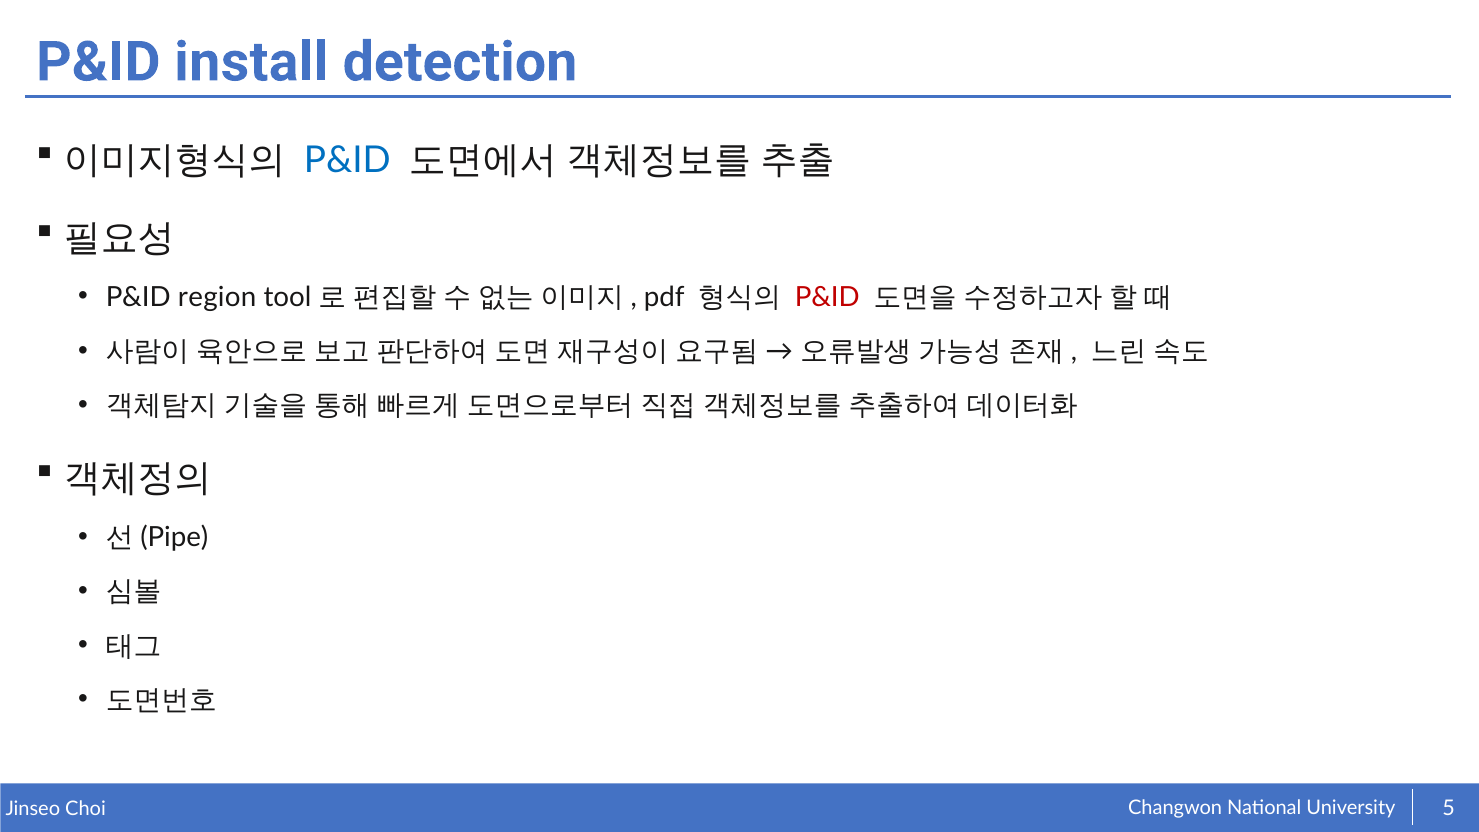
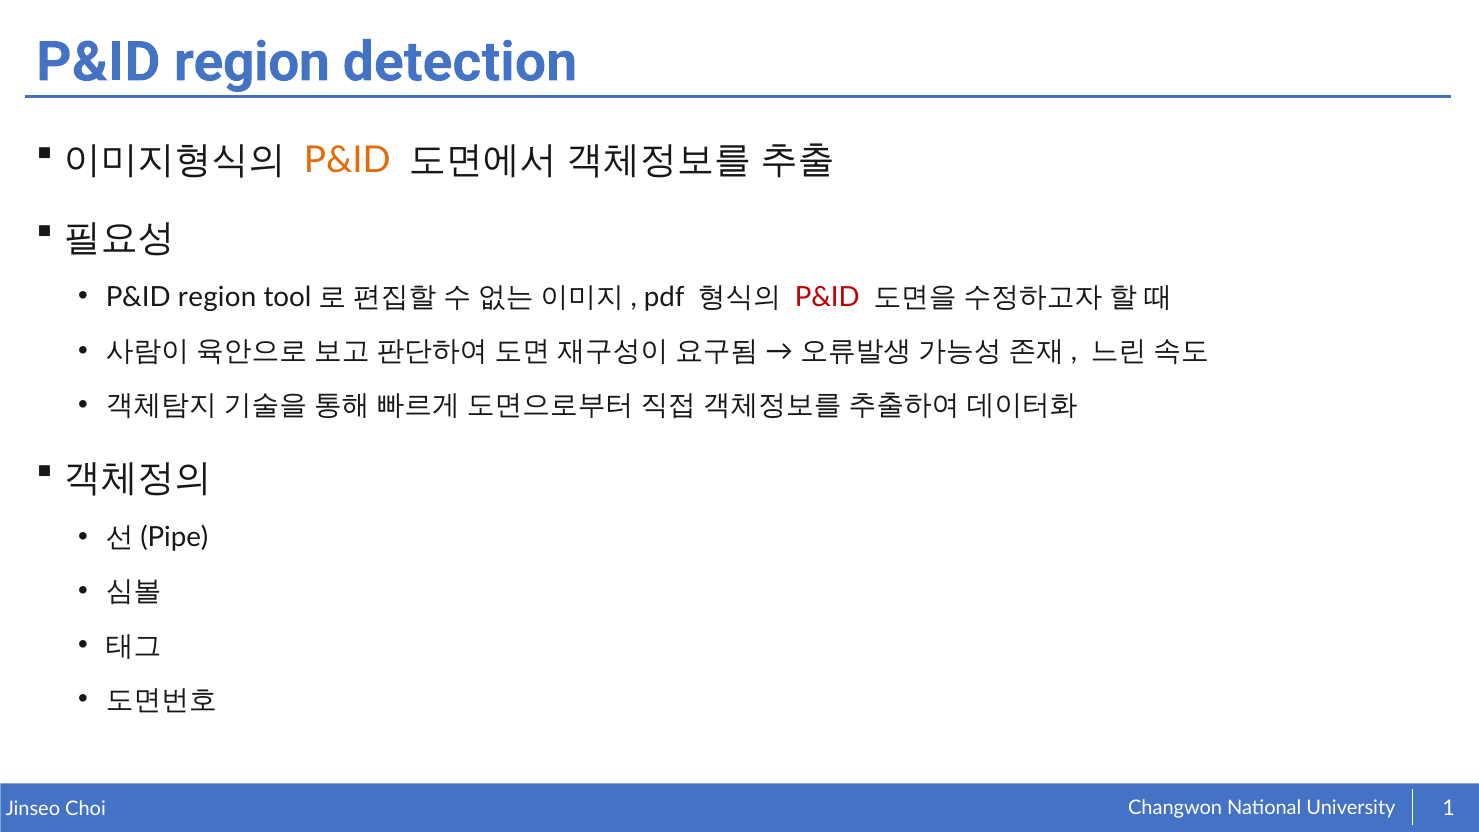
install: install -> region (252, 62)
P&ID colour: blue -> orange (347, 161)
5: 5 -> 1 (1449, 808)
